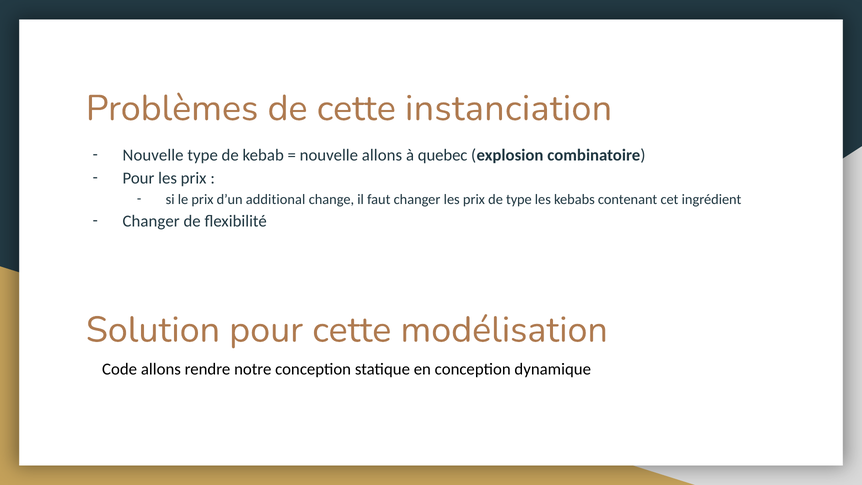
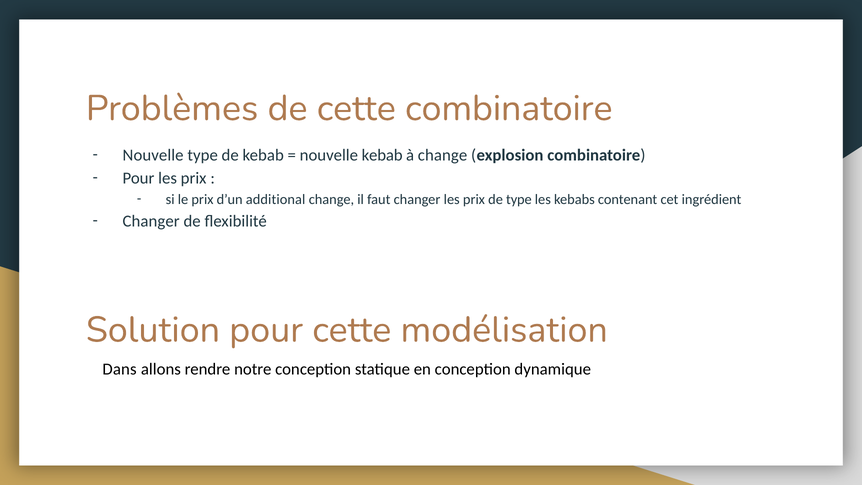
cette instanciation: instanciation -> combinatoire (509, 108)
nouvelle allons: allons -> kebab (382, 155)
à quebec: quebec -> change (443, 155)
Code: Code -> Dans (120, 369)
